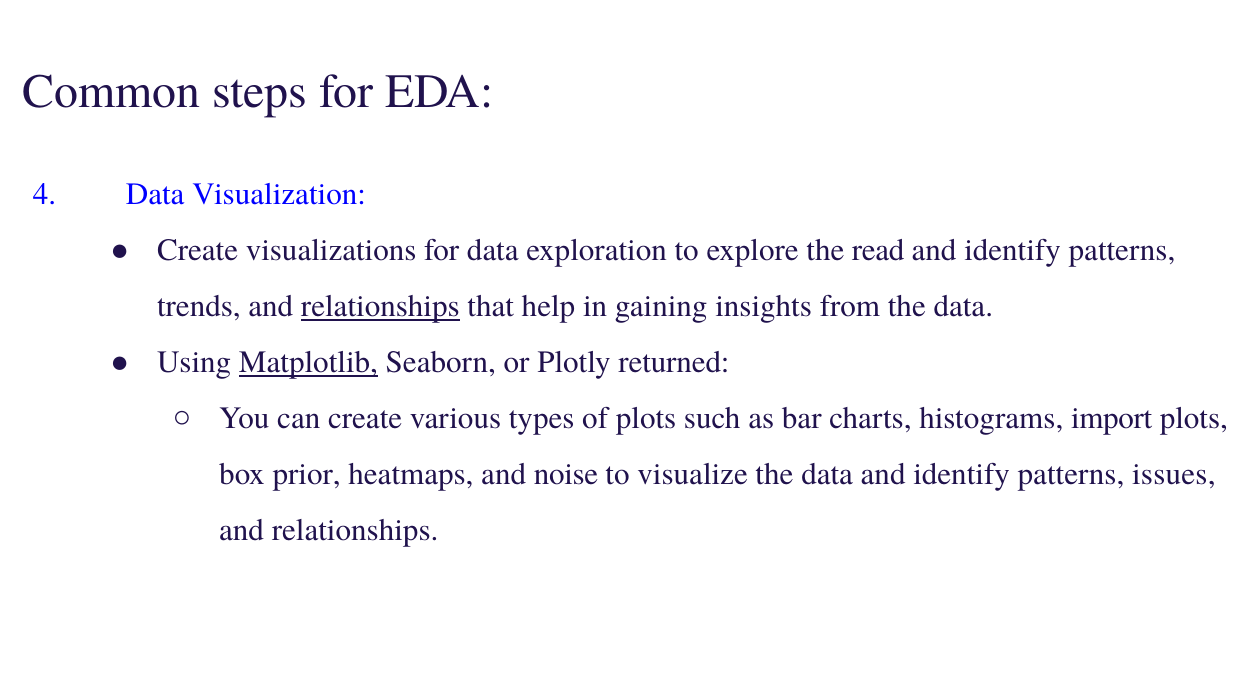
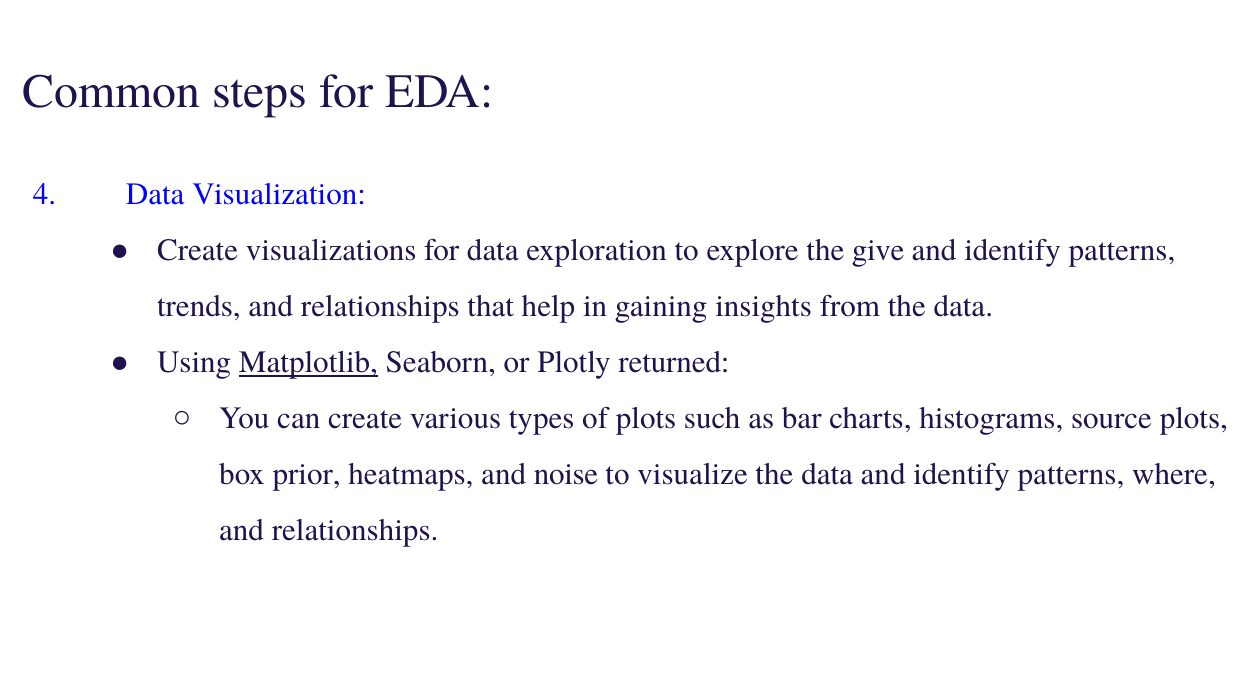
read: read -> give (878, 250)
relationships underline: present -> none (380, 306)
import: import -> source (1112, 418)
issues: issues -> where (1174, 474)
